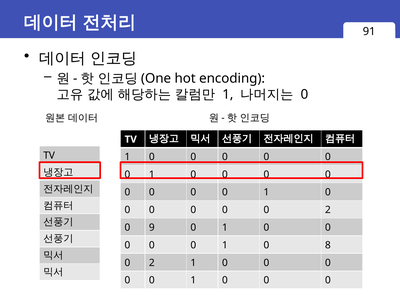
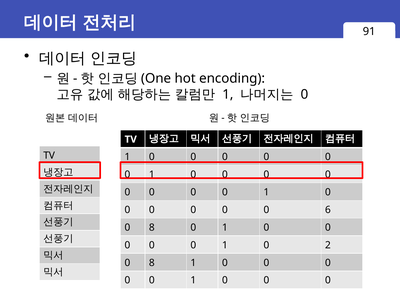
0 0 2: 2 -> 6 (328, 210)
9: 9 -> 8 (152, 227)
8: 8 -> 2 (328, 245)
2: 2 -> 8 (152, 263)
